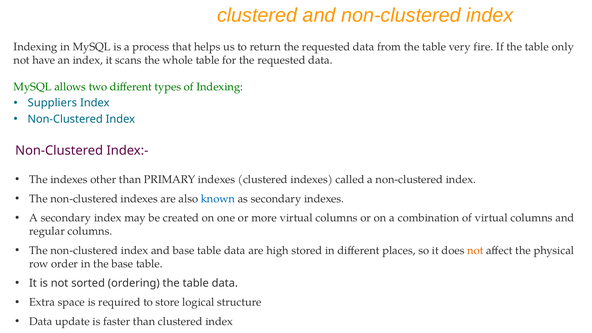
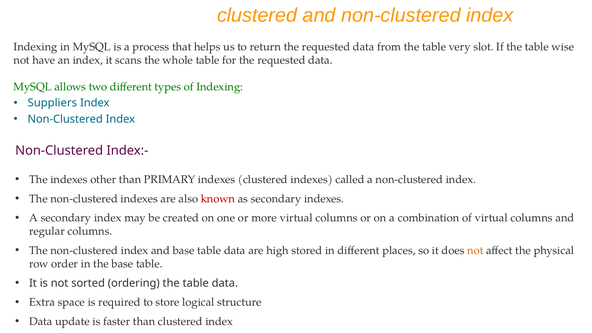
fire: fire -> slot (484, 47)
only: only -> wise (563, 47)
known colour: blue -> red (218, 199)
